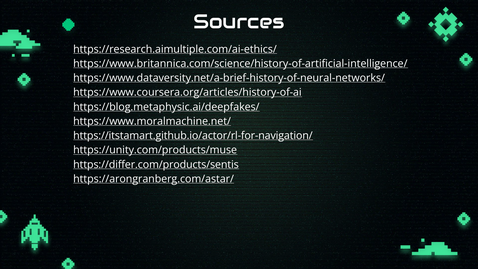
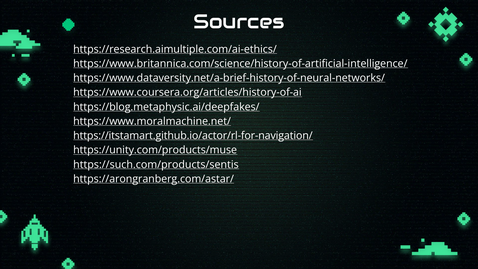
https://differ.com/products/sentis: https://differ.com/products/sentis -> https://such.com/products/sentis (156, 165)
